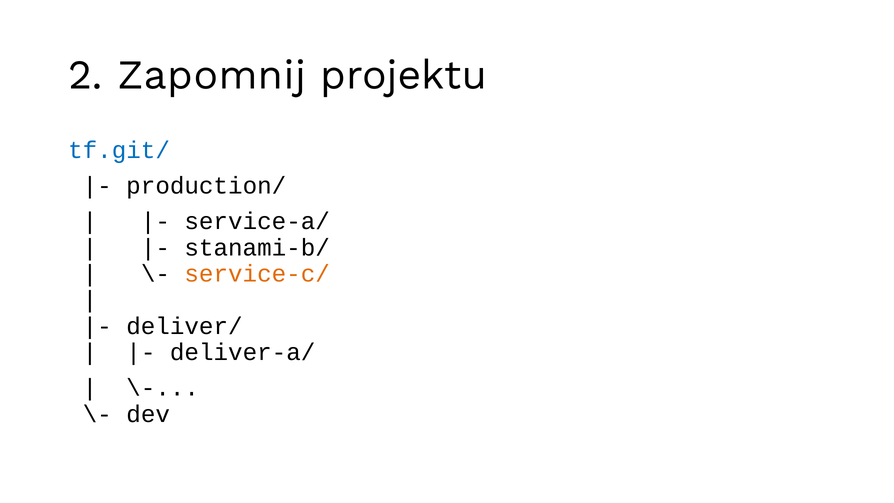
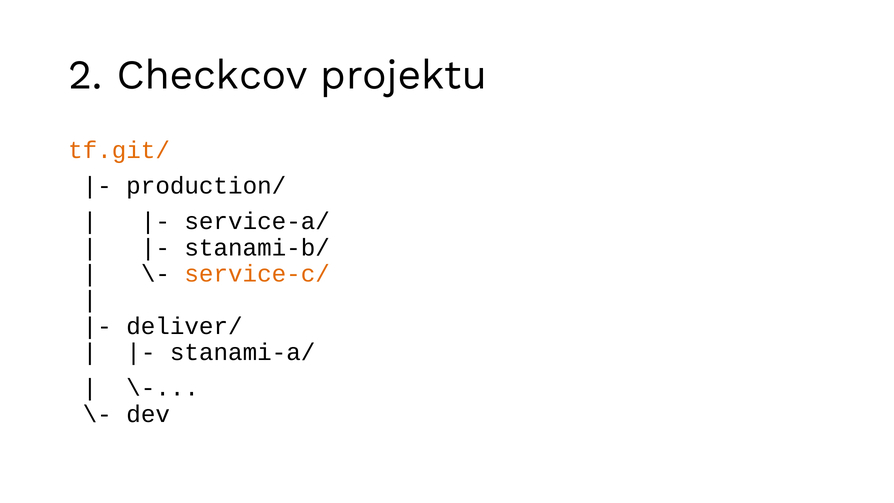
Zapomnij: Zapomnij -> Checkcov (212, 75)
tf.git/ colour: blue -> orange (119, 150)
deliver-a/: deliver-a/ -> stanami-a/ (243, 352)
